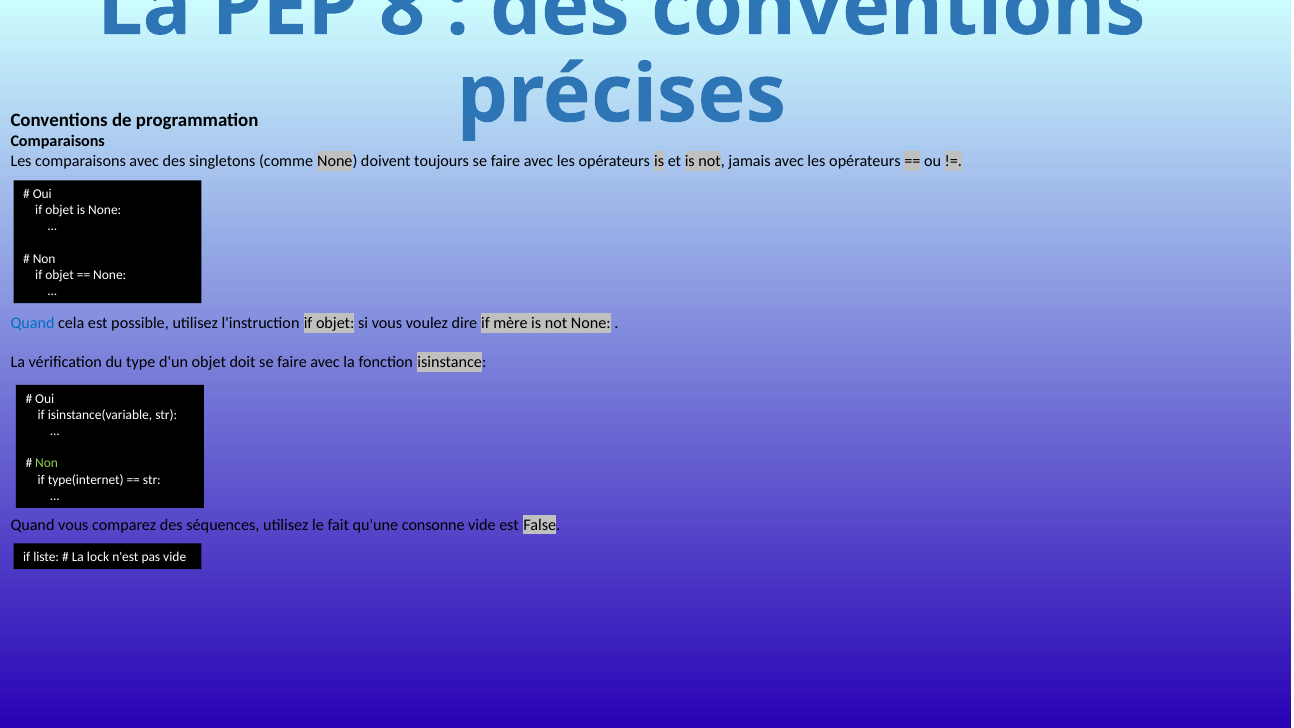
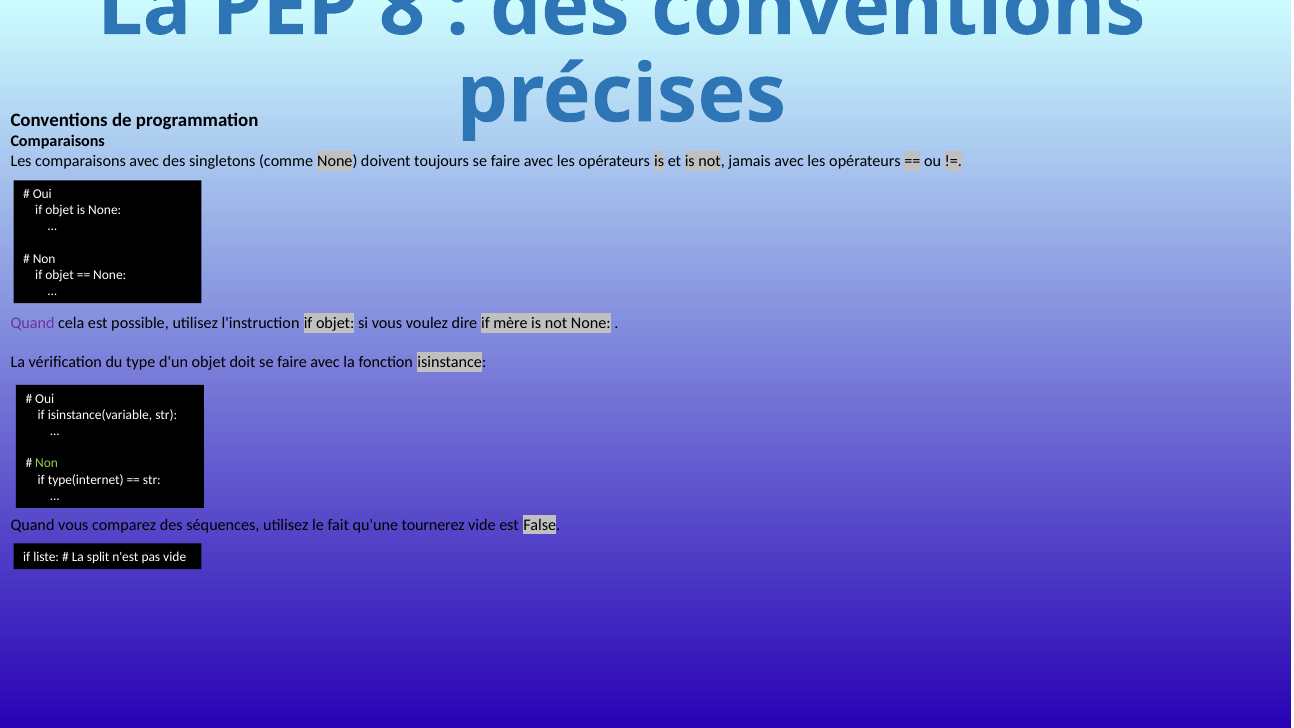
Quand colour: blue -> purple (33, 323)
consonne: consonne -> tournerez (433, 525)
lock: lock -> split (98, 557)
